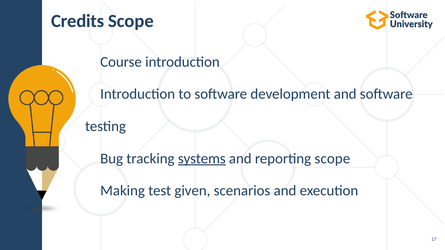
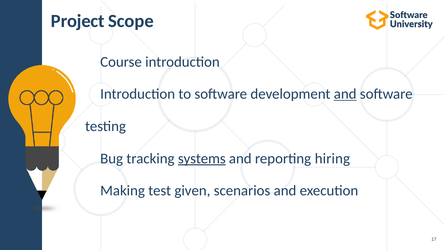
Credits: Credits -> Project (78, 21)
and underline: none -> present (345, 94)
reporting scope: scope -> hiring (332, 159)
